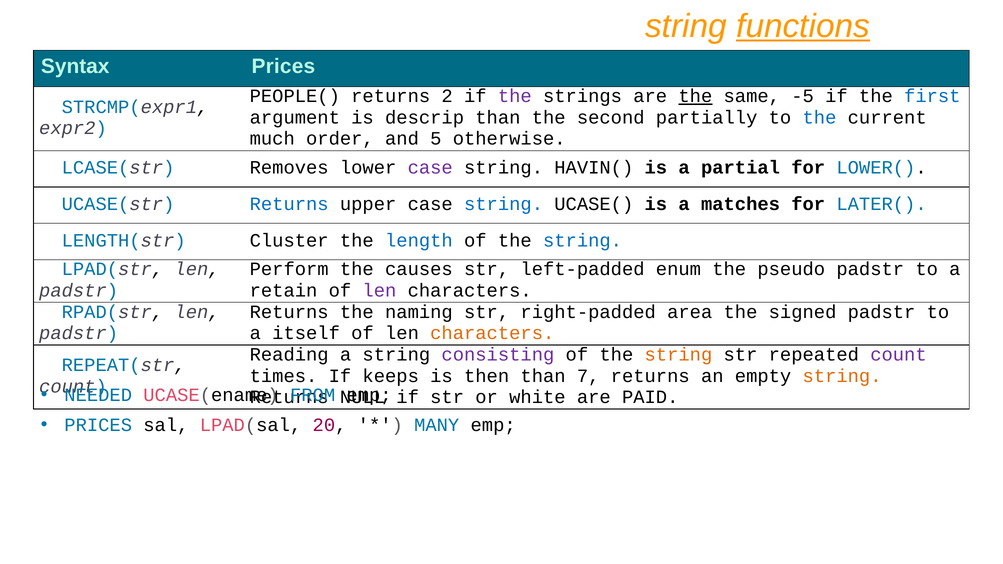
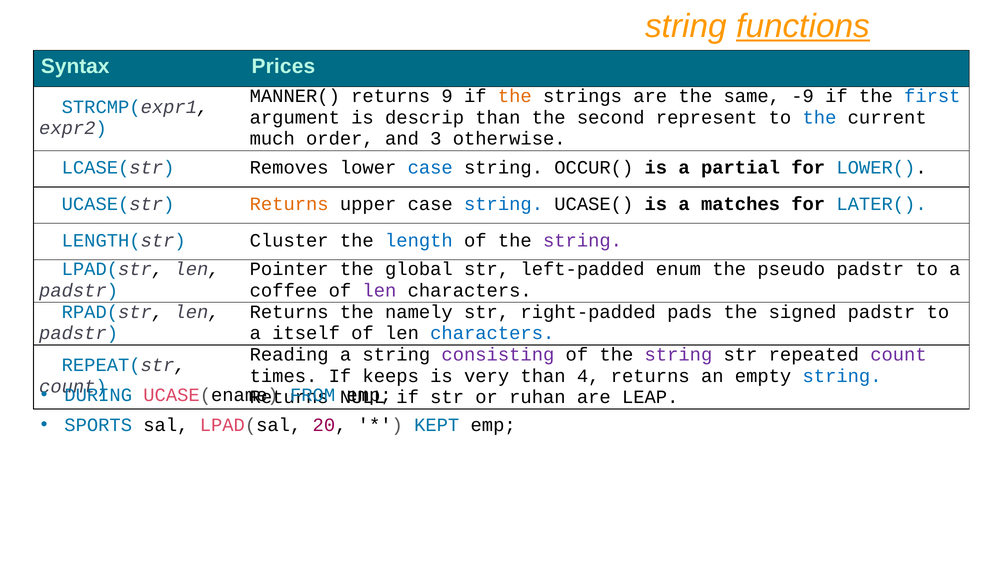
PEOPLE(: PEOPLE( -> MANNER( (295, 96)
2: 2 -> 9 (447, 96)
the colour: purple -> orange (515, 96)
the underline: present -> none (695, 96)
-5: -5 -> -9 (803, 96)
partially: partially -> represent (707, 117)
5: 5 -> 3 (436, 139)
case colour: purple -> blue (430, 168)
HAVIN(: HAVIN( -> OCCUR( (594, 168)
Returns colour: blue -> orange (289, 204)
string colour: blue -> purple (583, 240)
Perform: Perform -> Pointer (289, 269)
causes: causes -> global (419, 269)
retain: retain -> coffee (284, 291)
naming: naming -> namely (419, 312)
area: area -> pads (690, 312)
characters colour: orange -> blue (492, 333)
string colour: orange -> purple (678, 355)
then: then -> very (487, 376)
7: 7 -> 4 (588, 376)
string colour: orange -> blue (842, 376)
NEEDED: NEEDED -> DURING (98, 395)
white: white -> ruhan (537, 397)
PAID: PAID -> LEAP (650, 397)
PRICES: PRICES -> SPORTS (98, 425)
MANY: MANY -> KEPT (437, 425)
